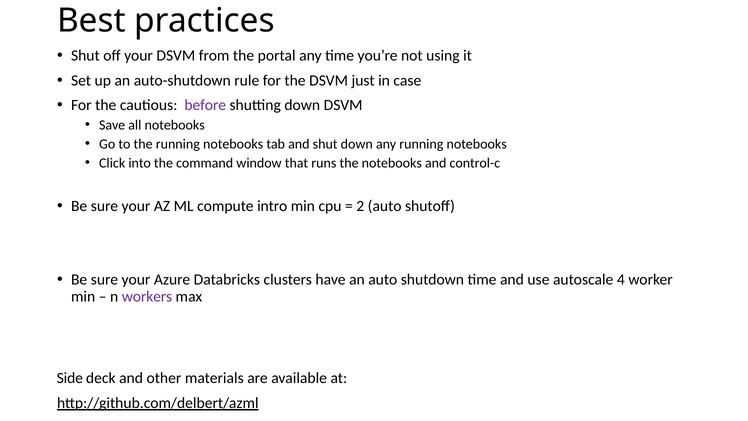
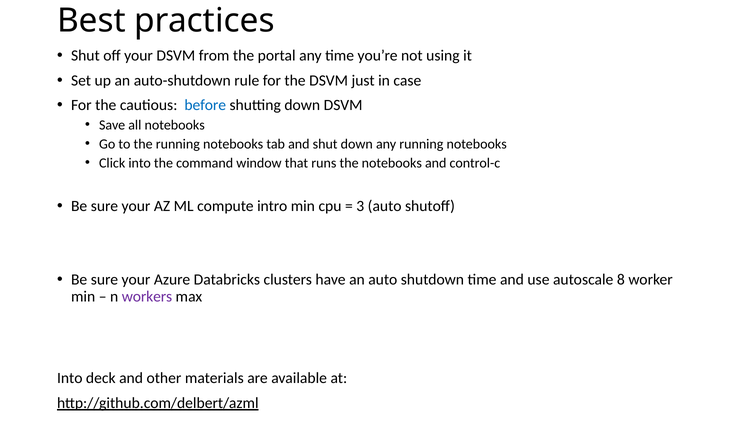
before colour: purple -> blue (205, 105)
2: 2 -> 3 (360, 206)
4: 4 -> 8 (621, 280)
Side: Side -> Into (70, 378)
